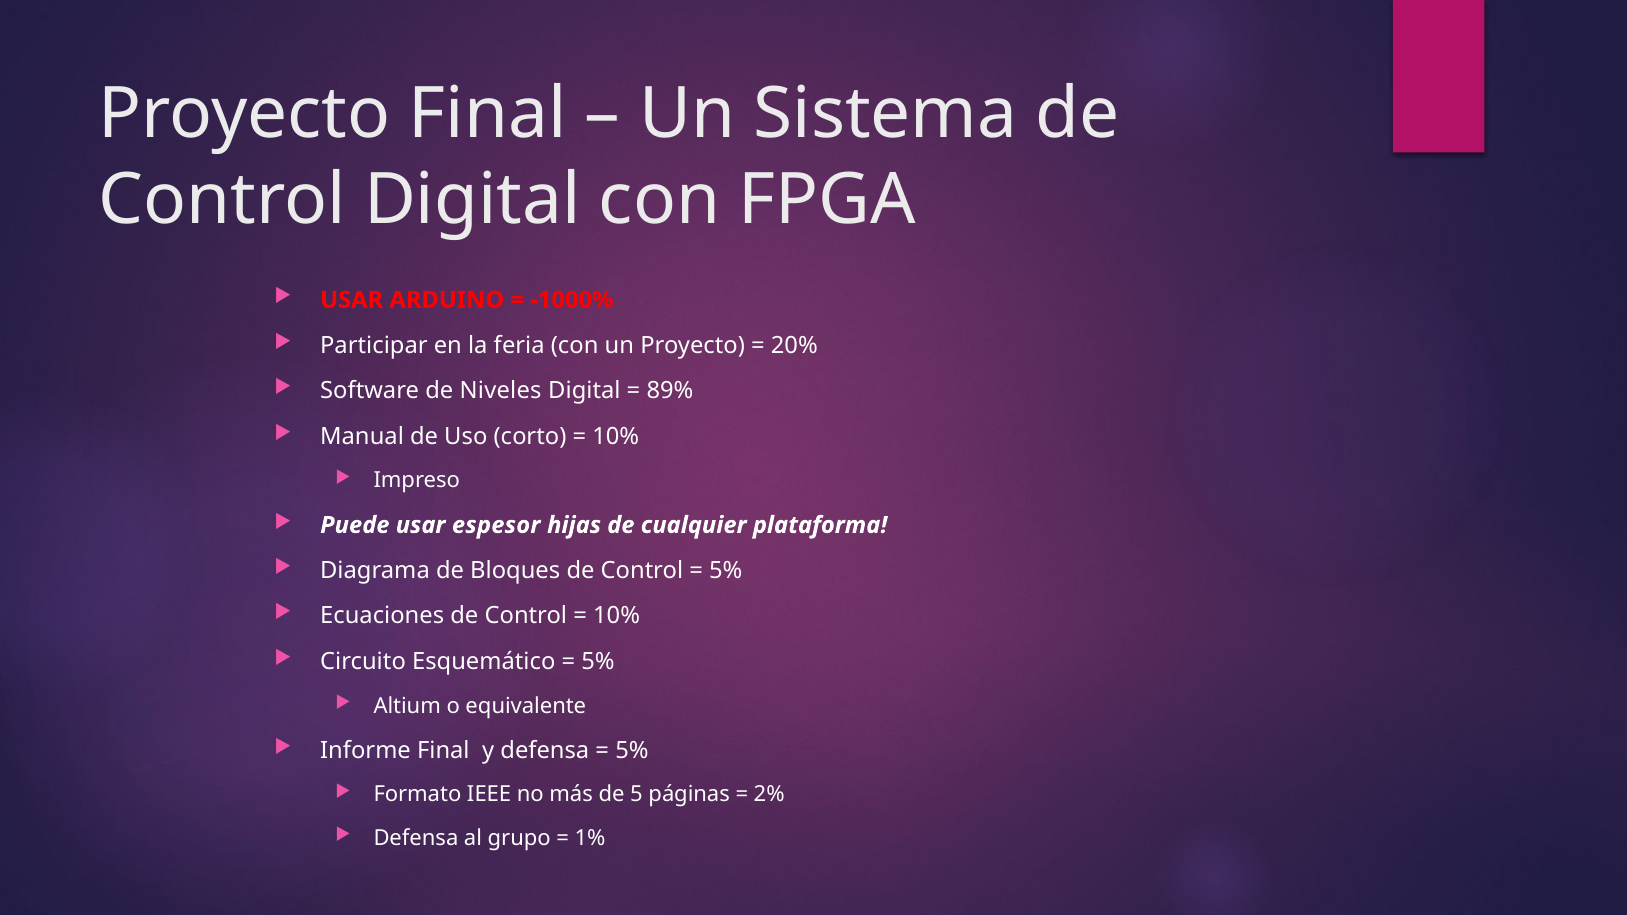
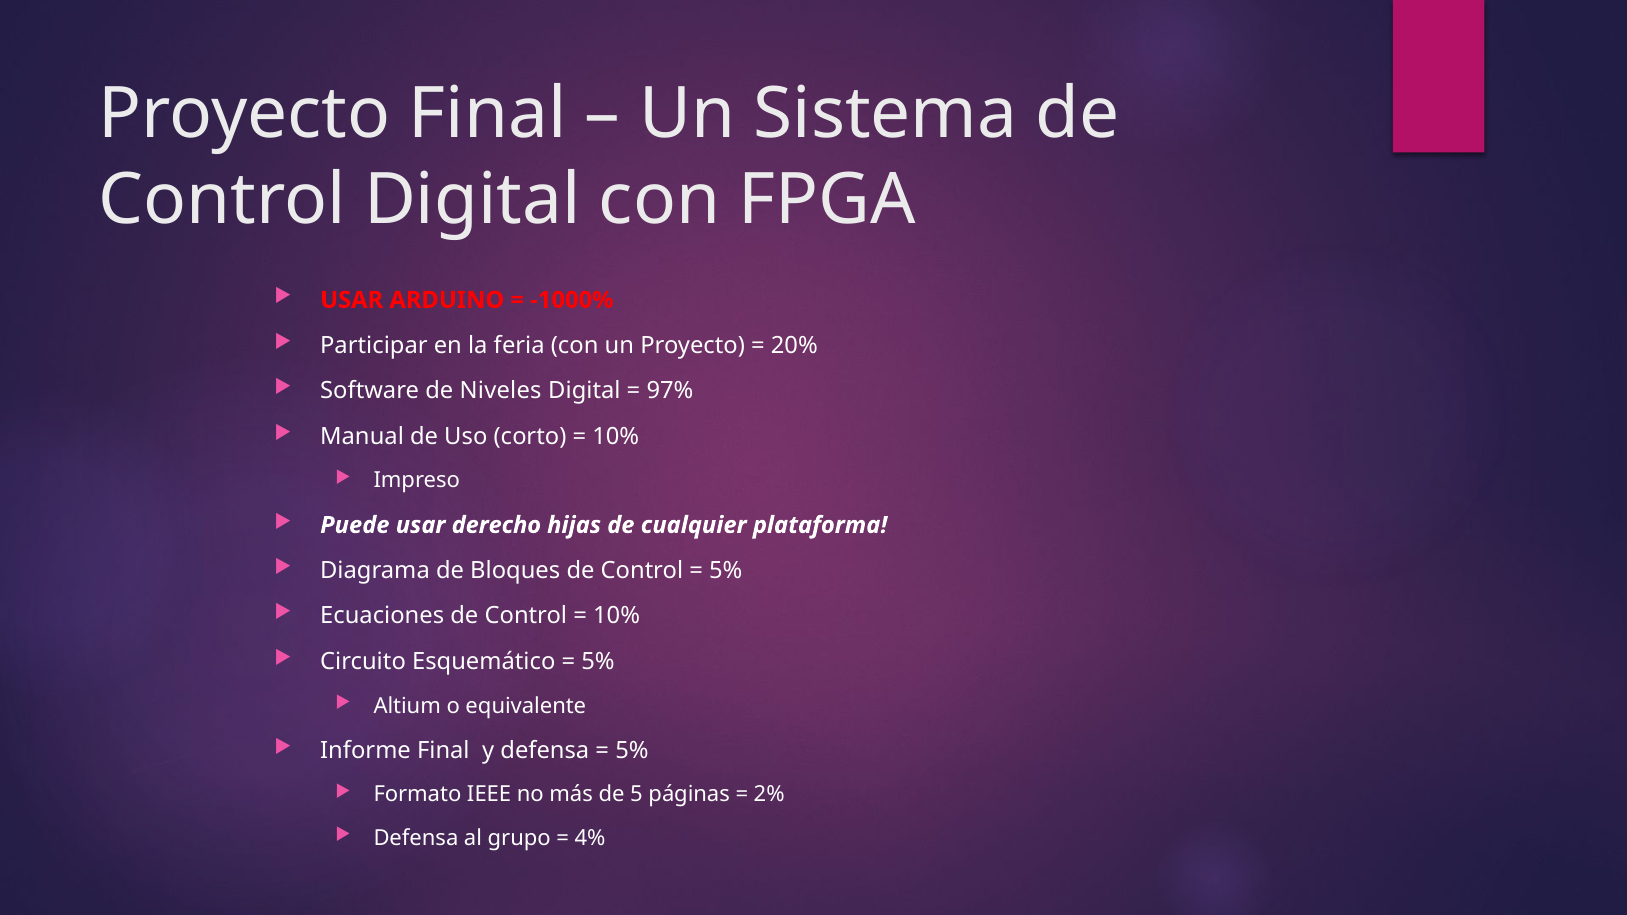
89%: 89% -> 97% (670, 391)
espesor: espesor -> derecho (496, 525)
1%: 1% -> 4% (590, 838)
